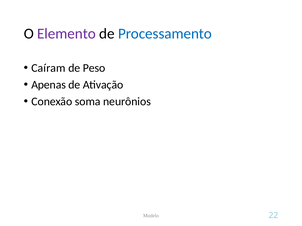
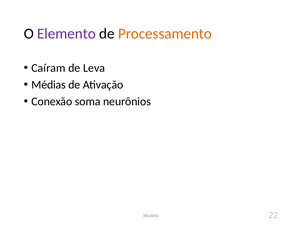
Processamento colour: blue -> orange (165, 34)
Peso: Peso -> Leva (94, 68)
Apenas: Apenas -> Médias (49, 85)
